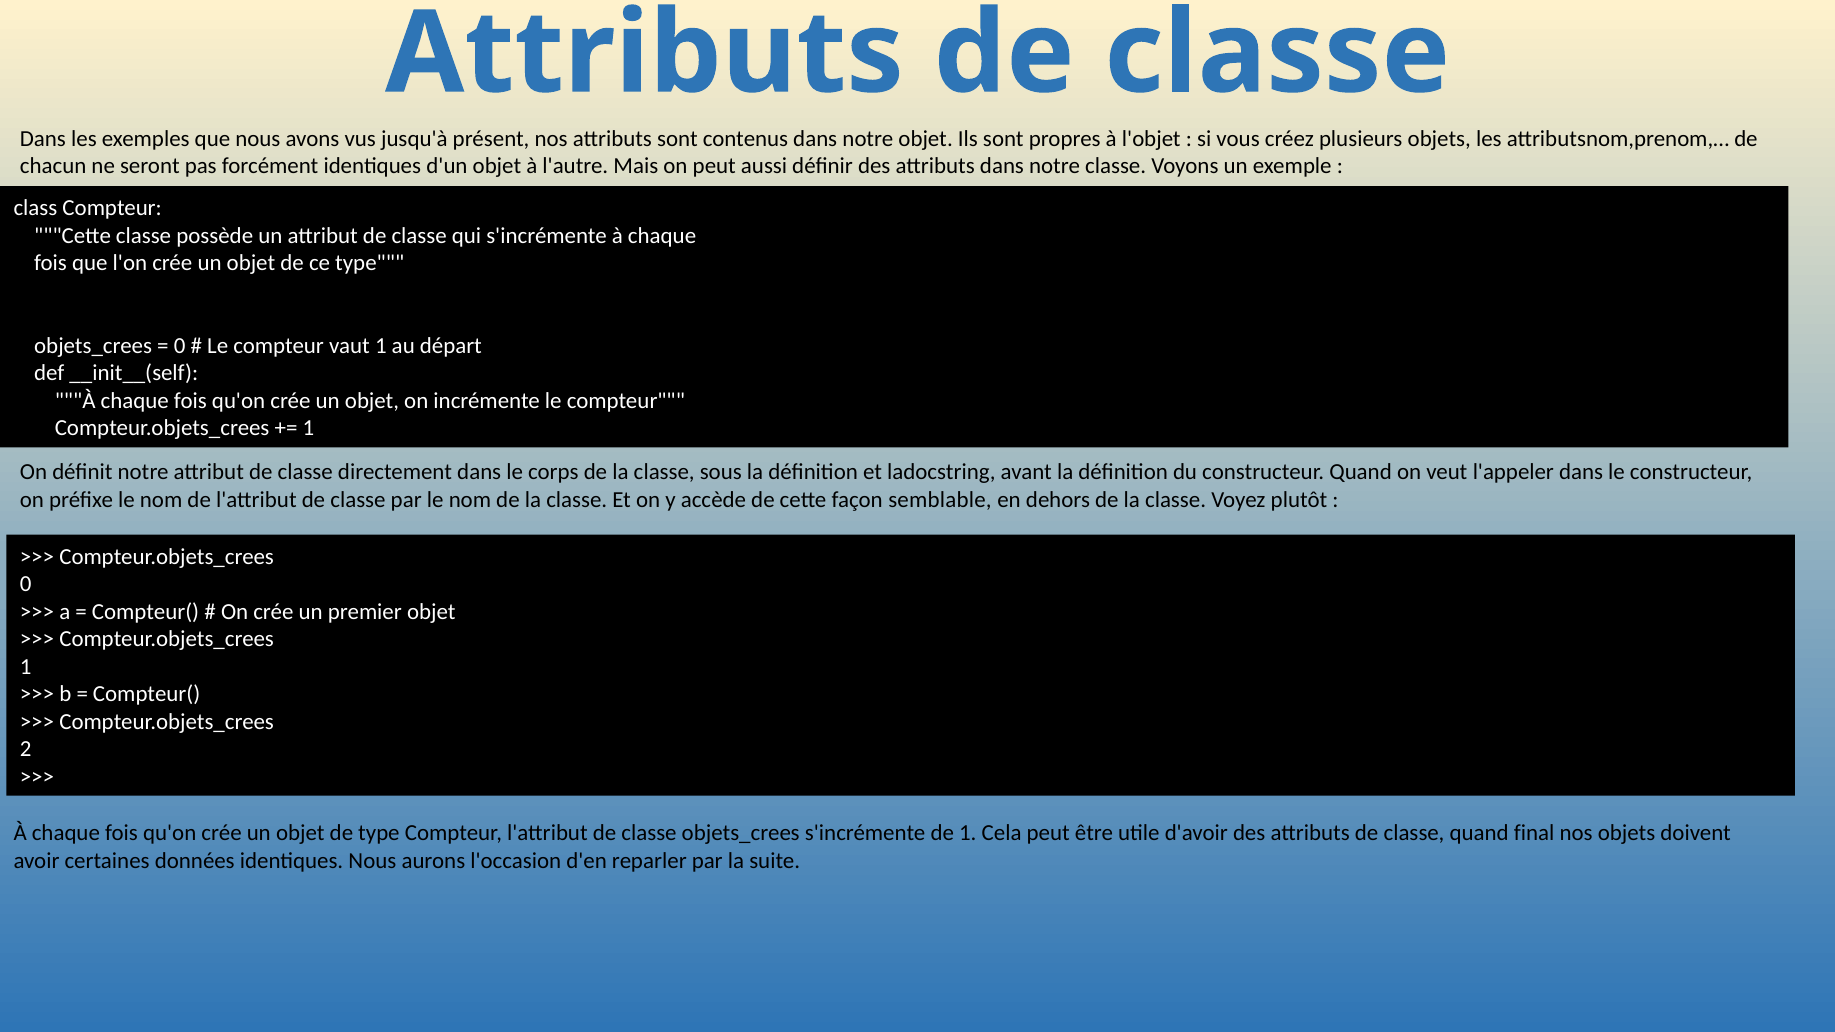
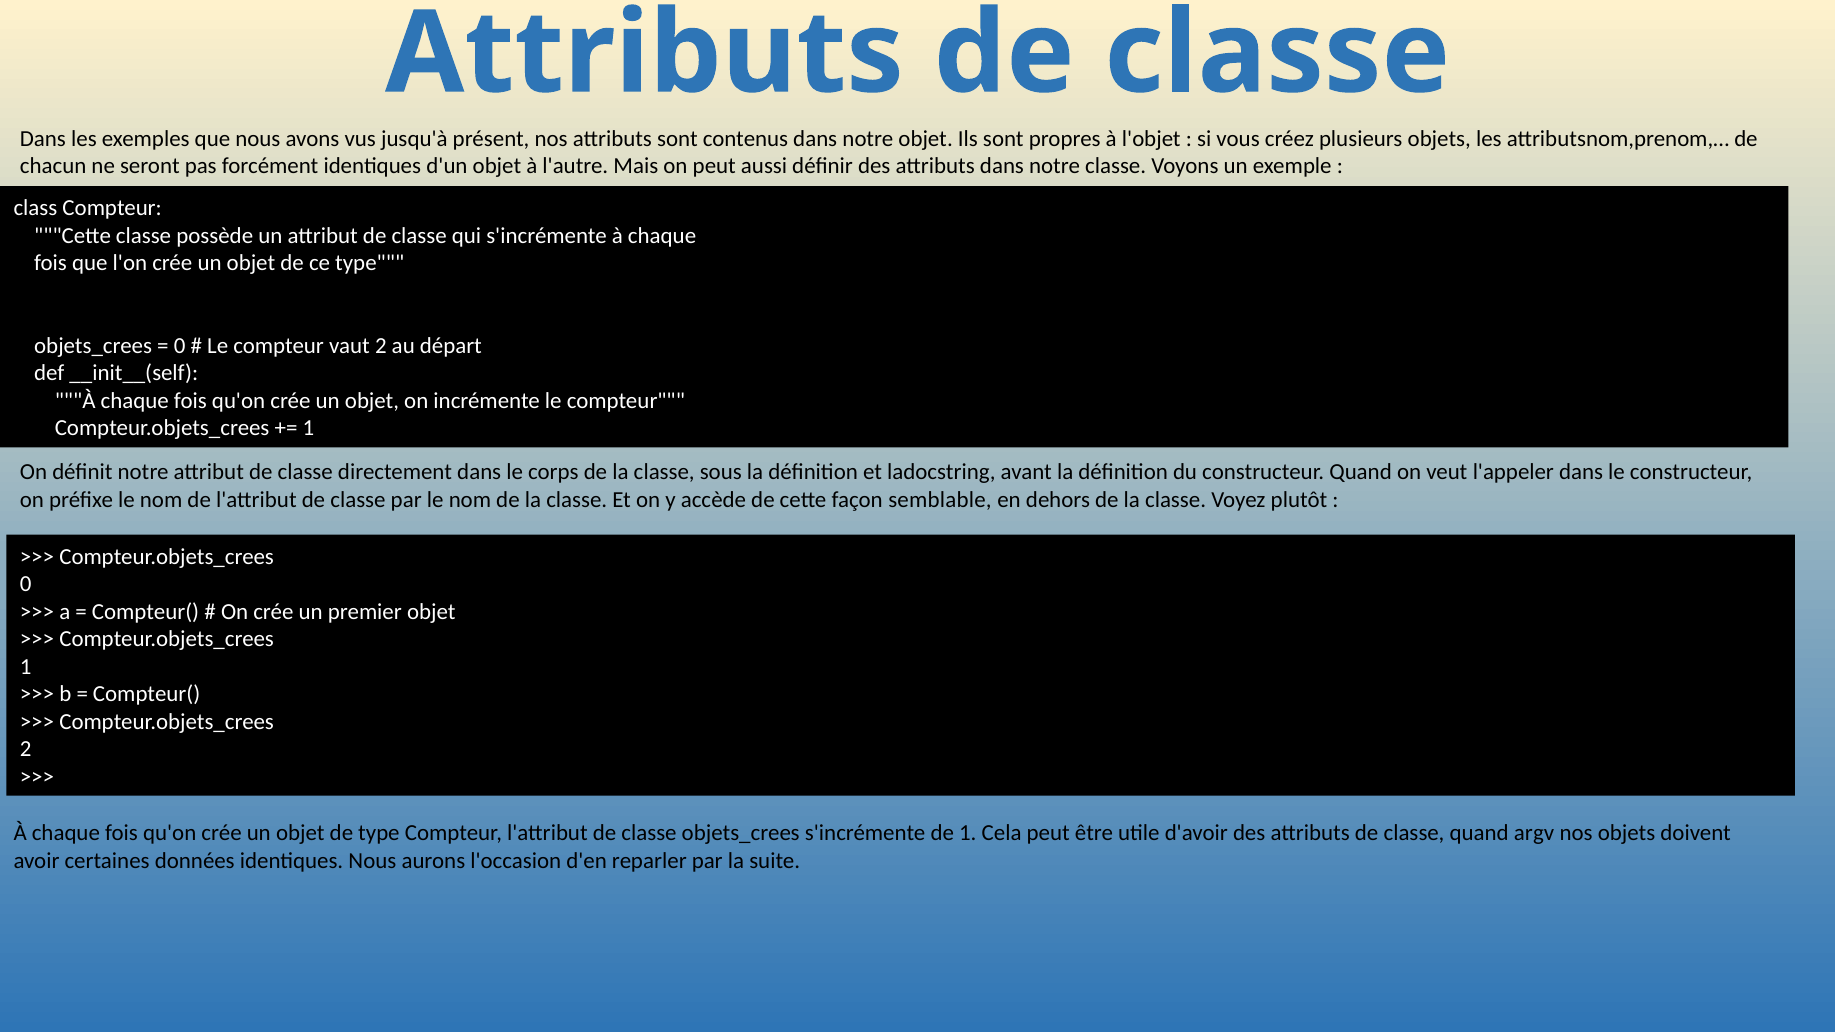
vaut 1: 1 -> 2 (381, 346)
final: final -> argv (1534, 833)
